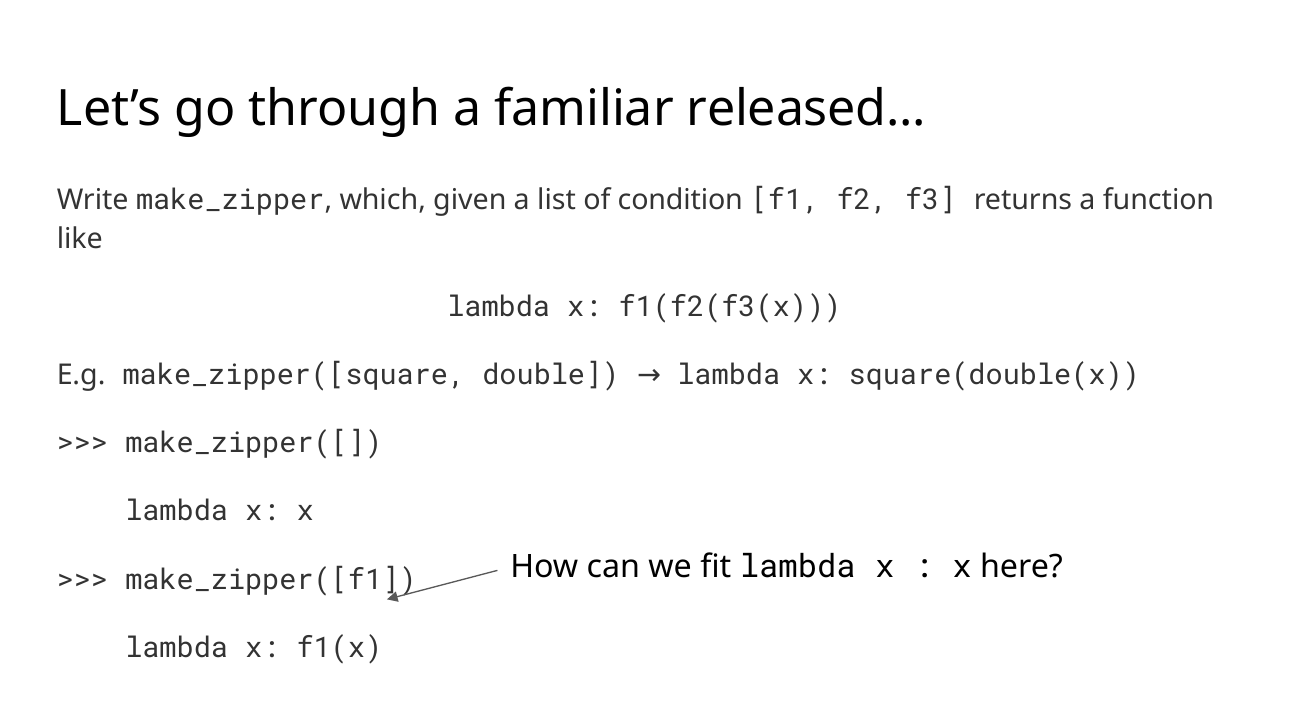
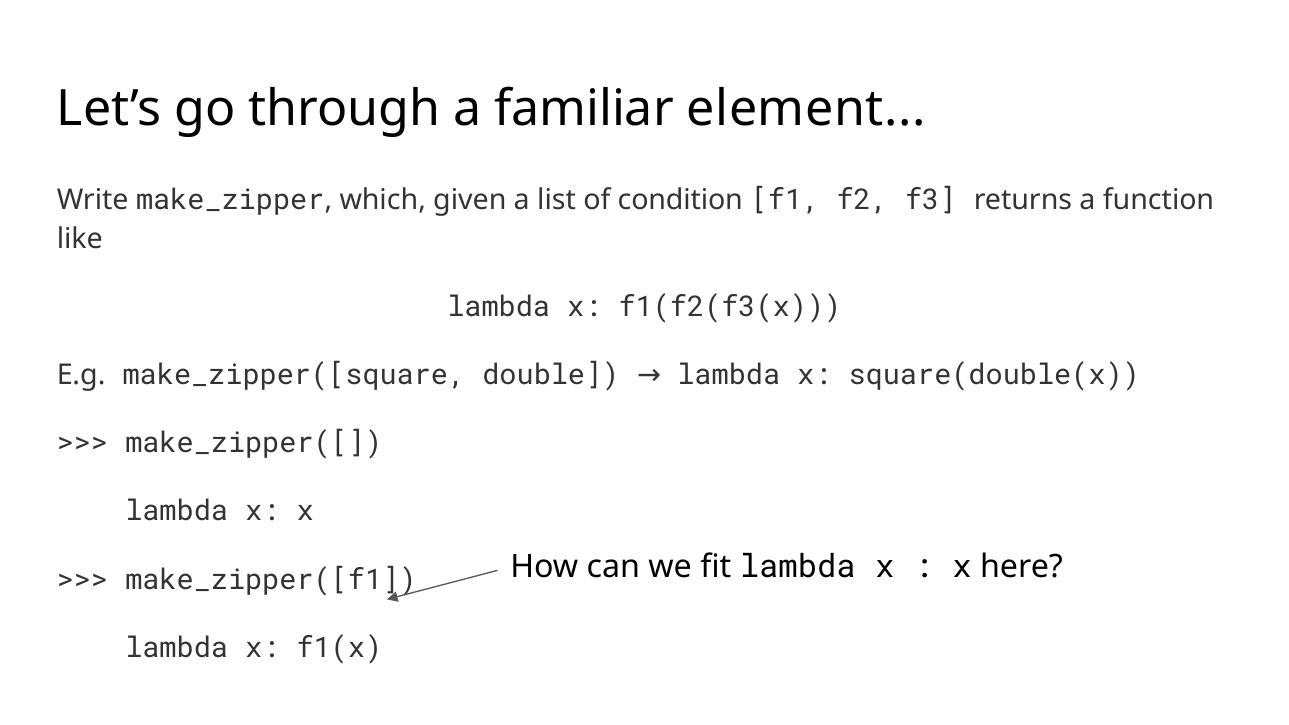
released: released -> element (806, 109)
